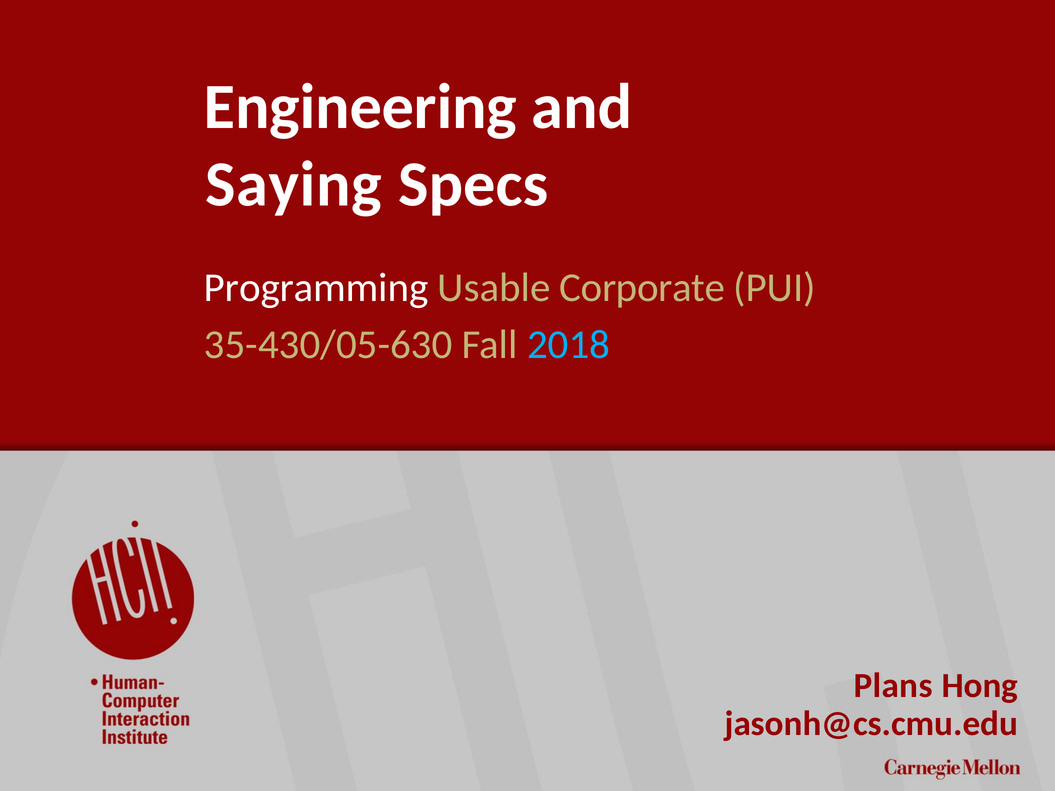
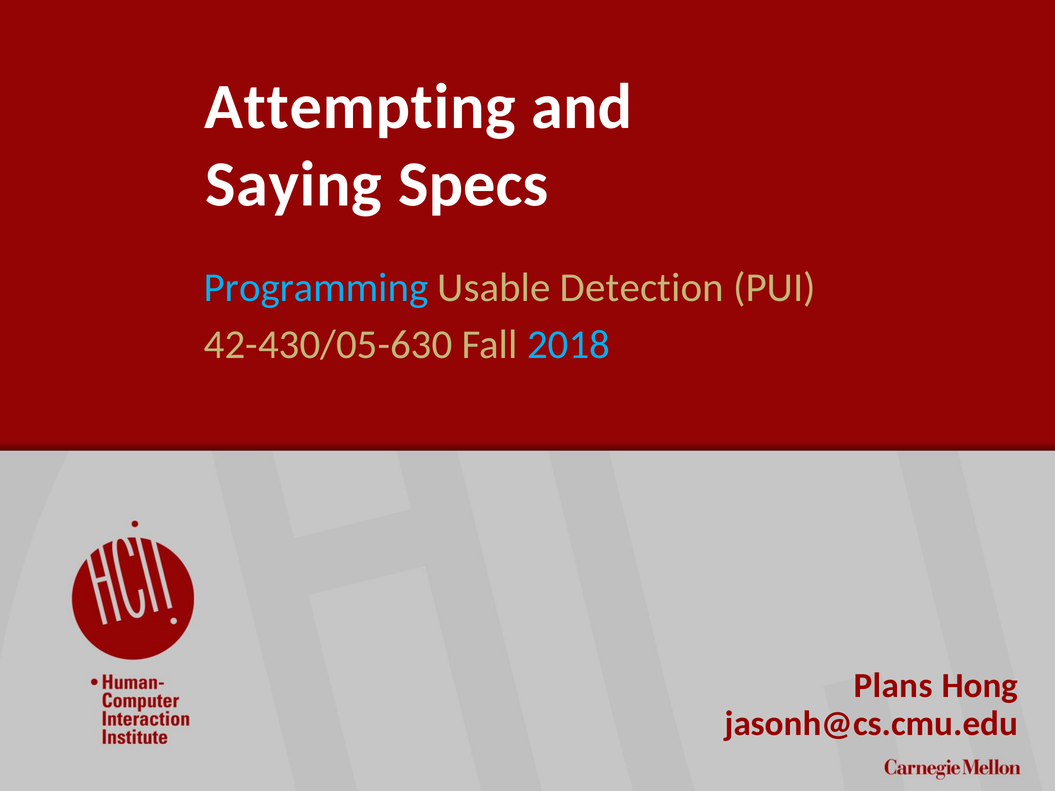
Engineering: Engineering -> Attempting (360, 107)
Programming colour: white -> light blue (316, 288)
Corporate: Corporate -> Detection (642, 288)
35-430/05-630: 35-430/05-630 -> 42-430/05-630 (328, 345)
